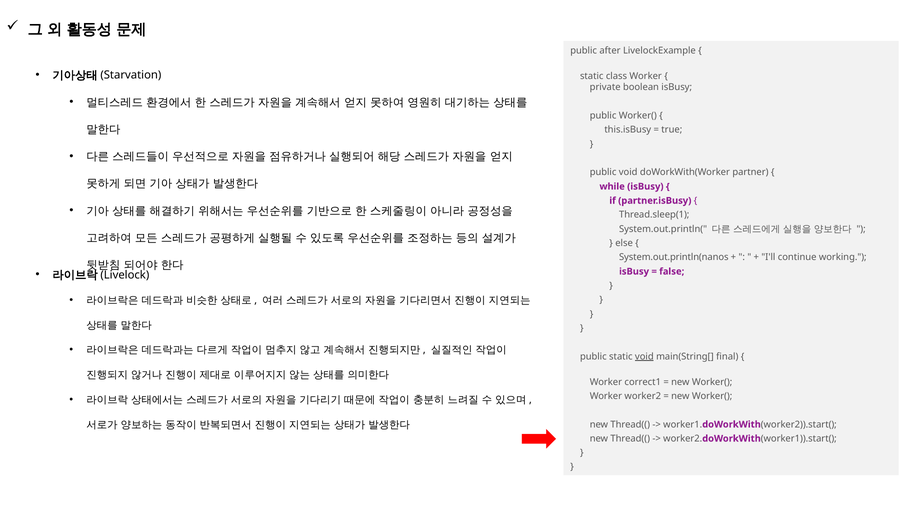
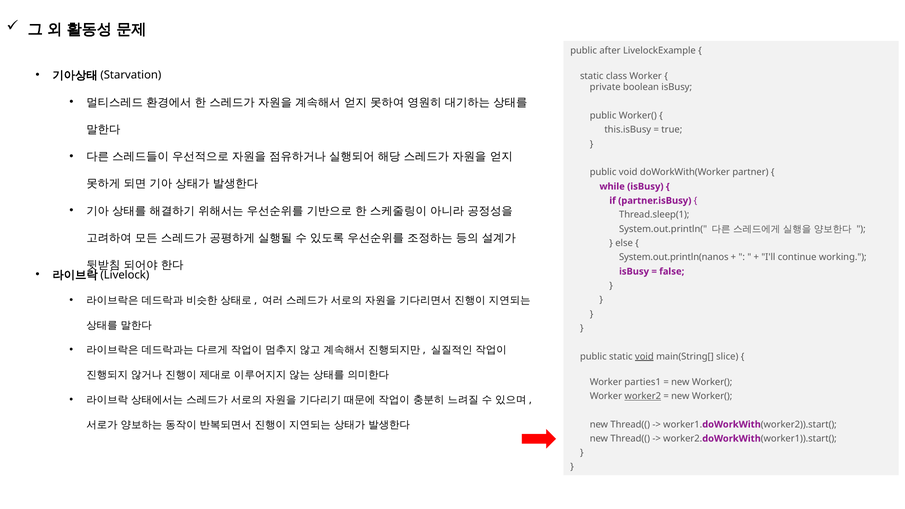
final: final -> slice (727, 356)
correct1: correct1 -> parties1 (643, 382)
worker2 underline: none -> present (643, 396)
